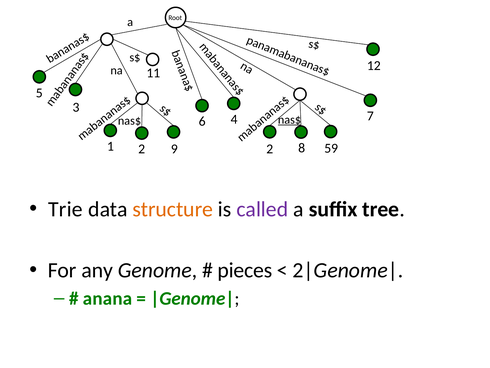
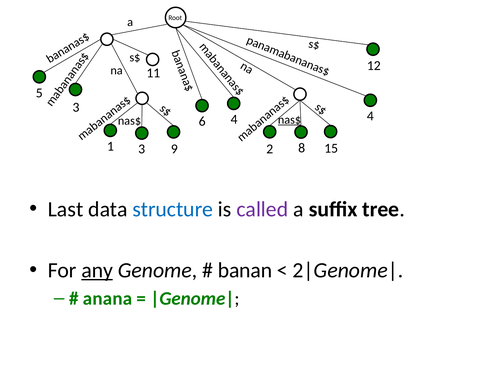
4 7: 7 -> 4 (370, 116)
1 2: 2 -> 3 (142, 149)
59: 59 -> 15 (331, 148)
Trie: Trie -> Last (66, 209)
structure colour: orange -> blue (173, 209)
any underline: none -> present (97, 270)
pieces: pieces -> banan (245, 270)
